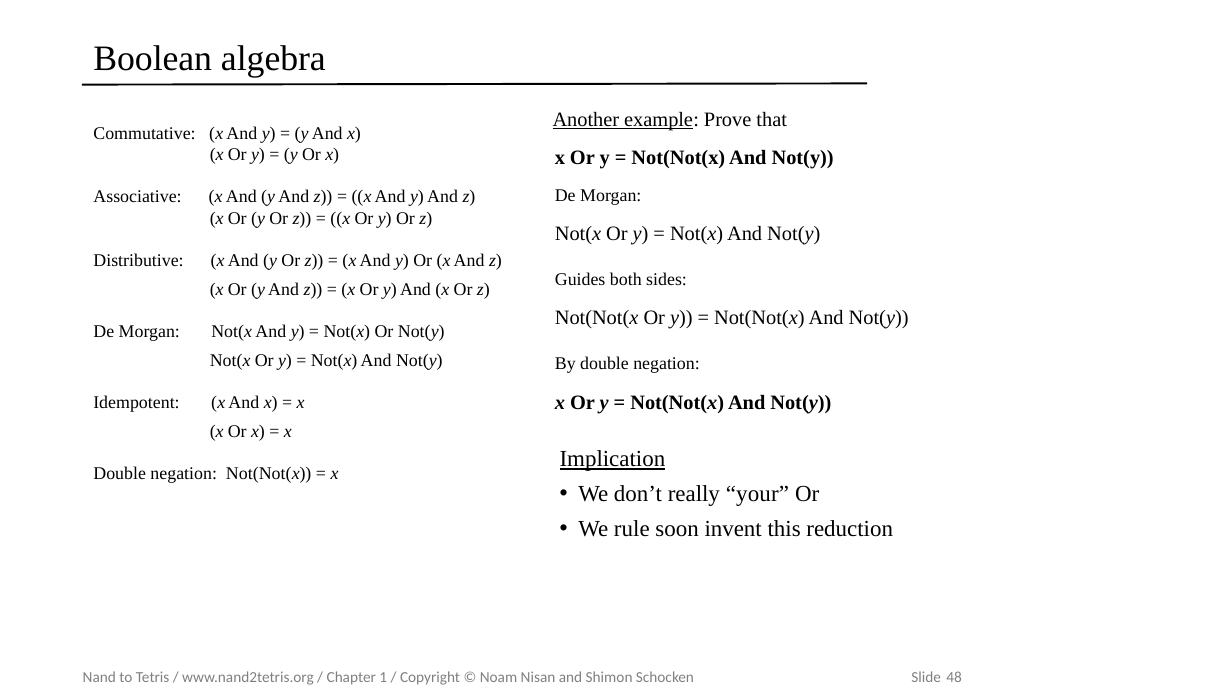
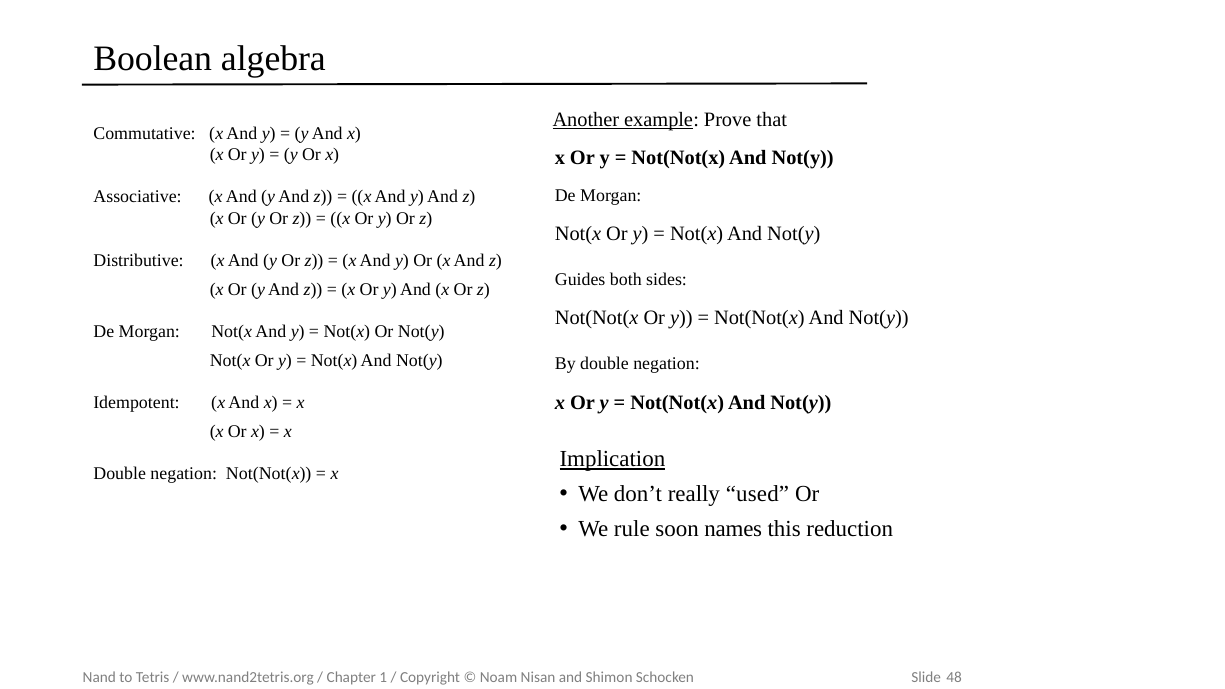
your: your -> used (757, 494)
invent: invent -> names (733, 529)
